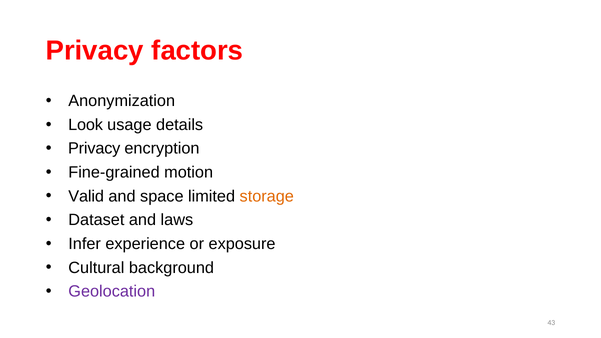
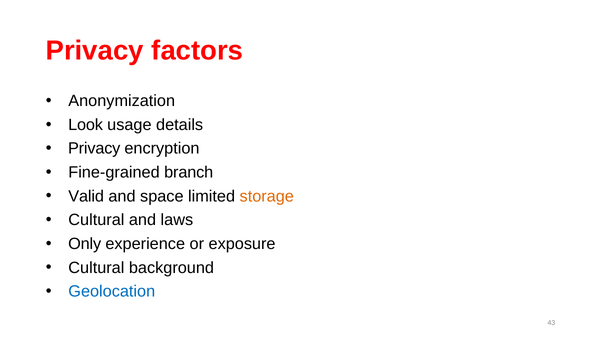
motion: motion -> branch (189, 172)
Dataset: Dataset -> Cultural (96, 220)
Infer: Infer -> Only (85, 244)
Geolocation colour: purple -> blue (112, 292)
